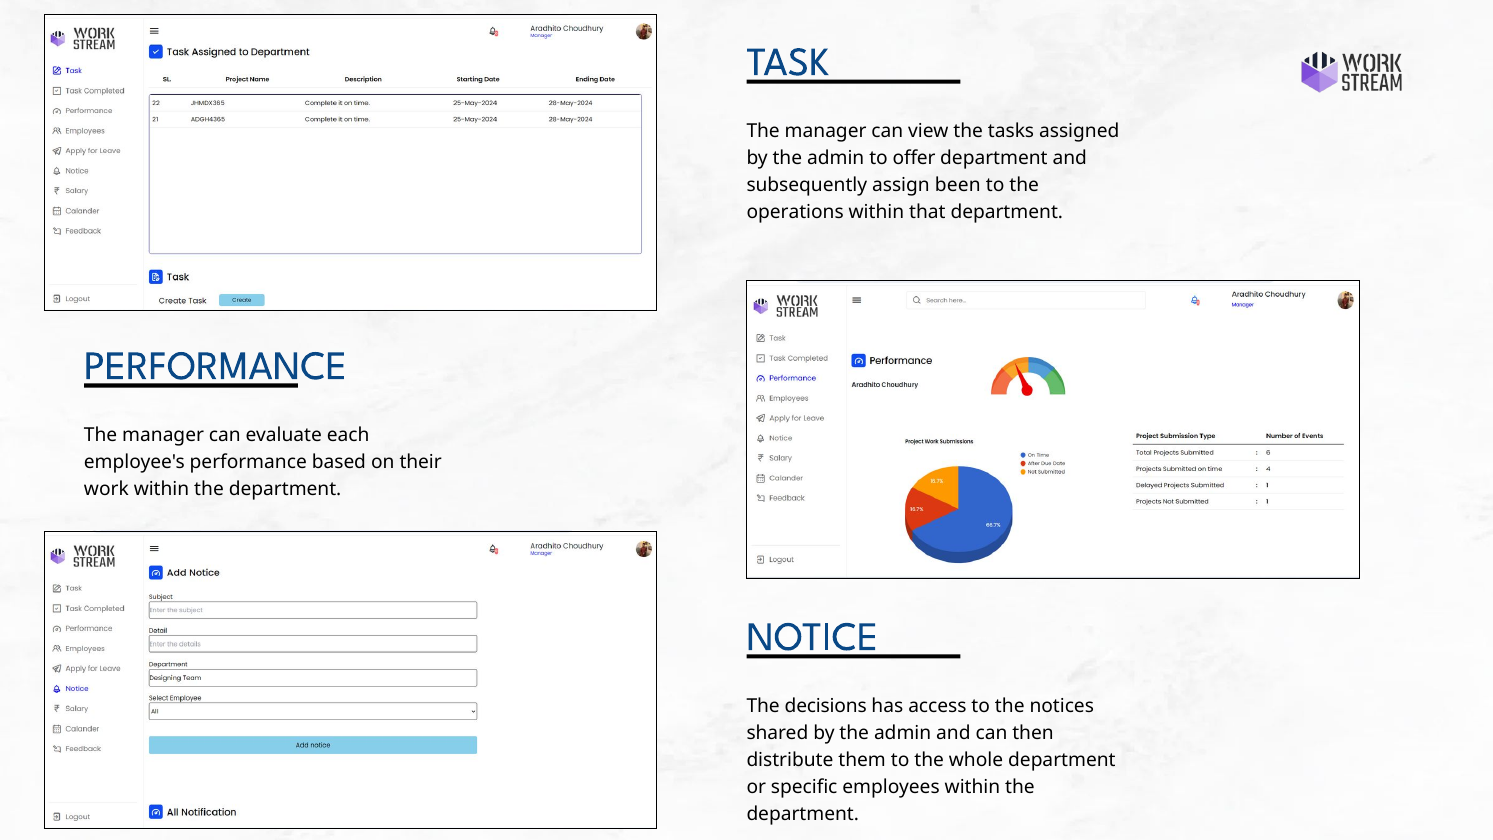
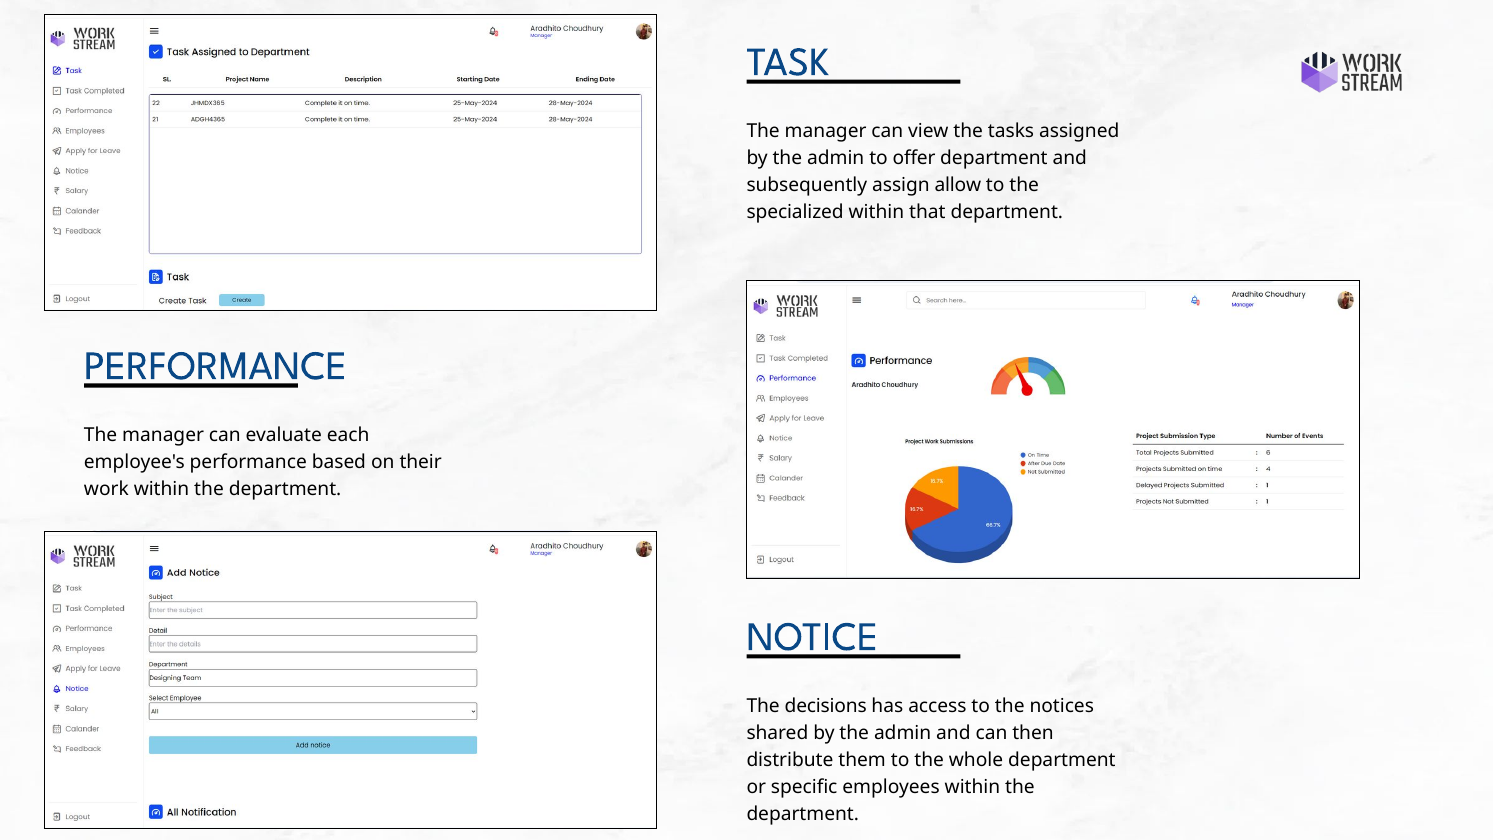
been: been -> allow (958, 185)
operations: operations -> specialized (795, 212)
